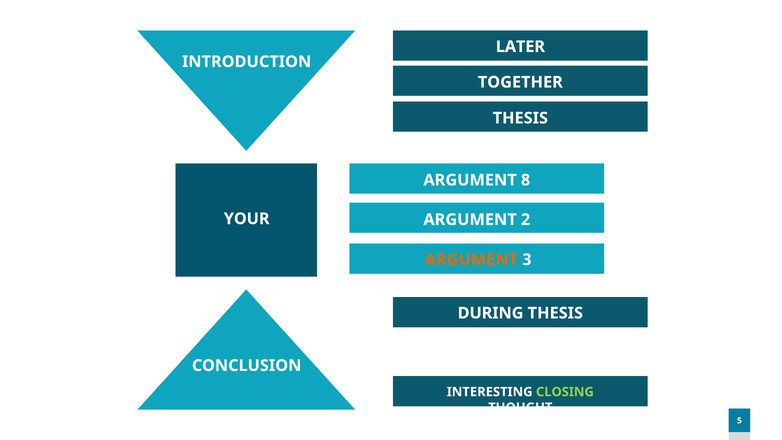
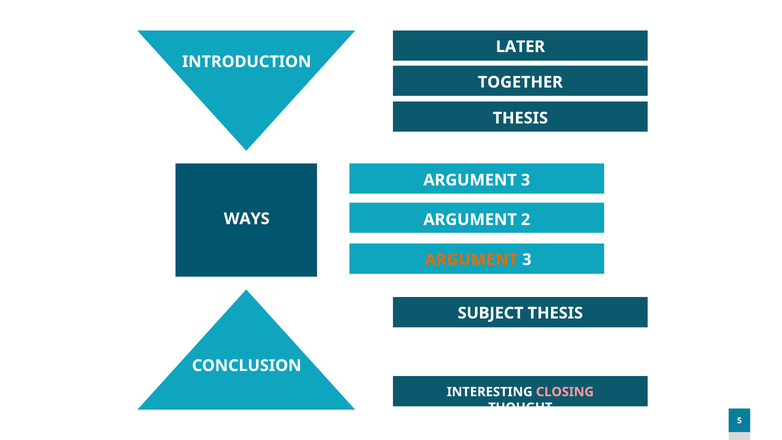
8: 8 -> 3 (526, 180)
YOUR: YOUR -> WAYS (247, 219)
DURING: DURING -> SUBJECT (491, 313)
CLOSING colour: light green -> pink (565, 392)
